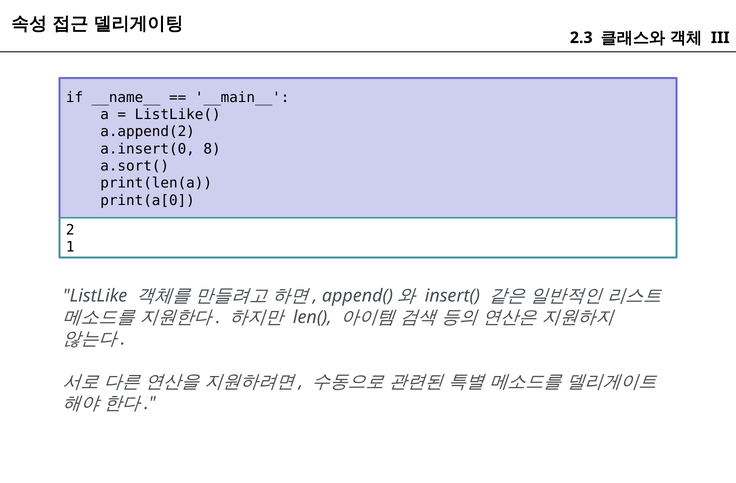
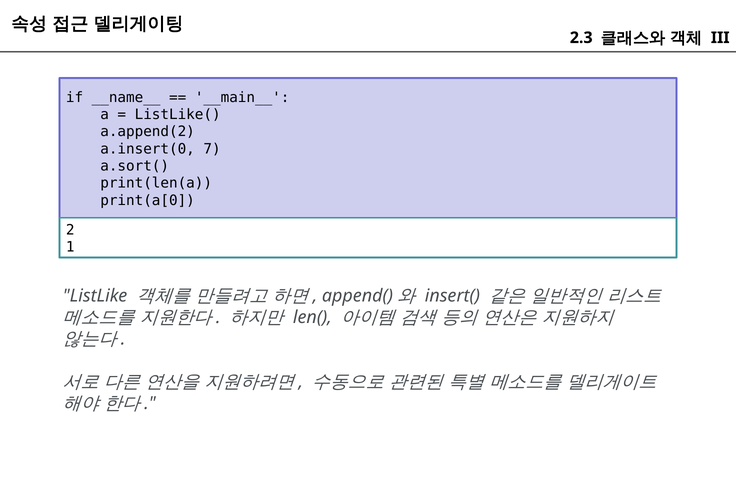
8: 8 -> 7 (212, 149)
